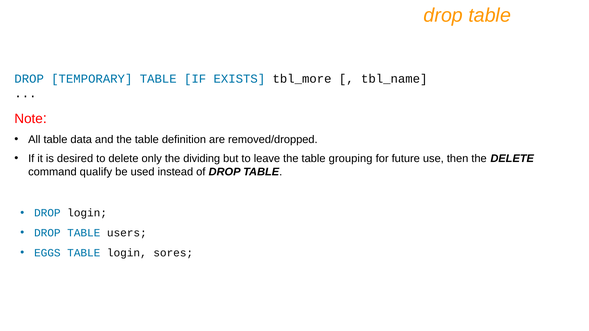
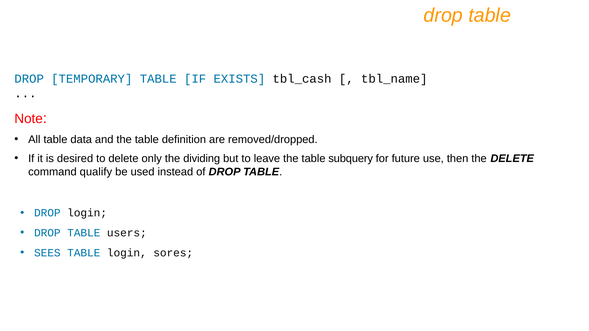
tbl_more: tbl_more -> tbl_cash (302, 79)
grouping: grouping -> subquery (351, 159)
EGGS: EGGS -> SEES (47, 253)
